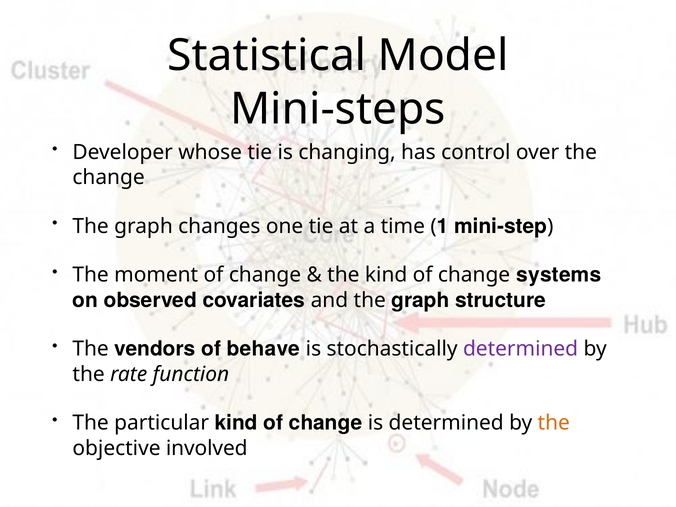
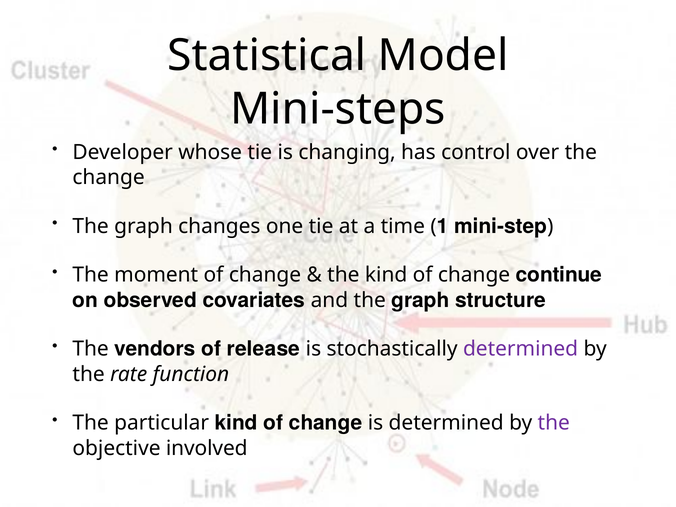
systems: systems -> continue (559, 275)
behave: behave -> release (263, 349)
the colour: orange -> purple (554, 423)
